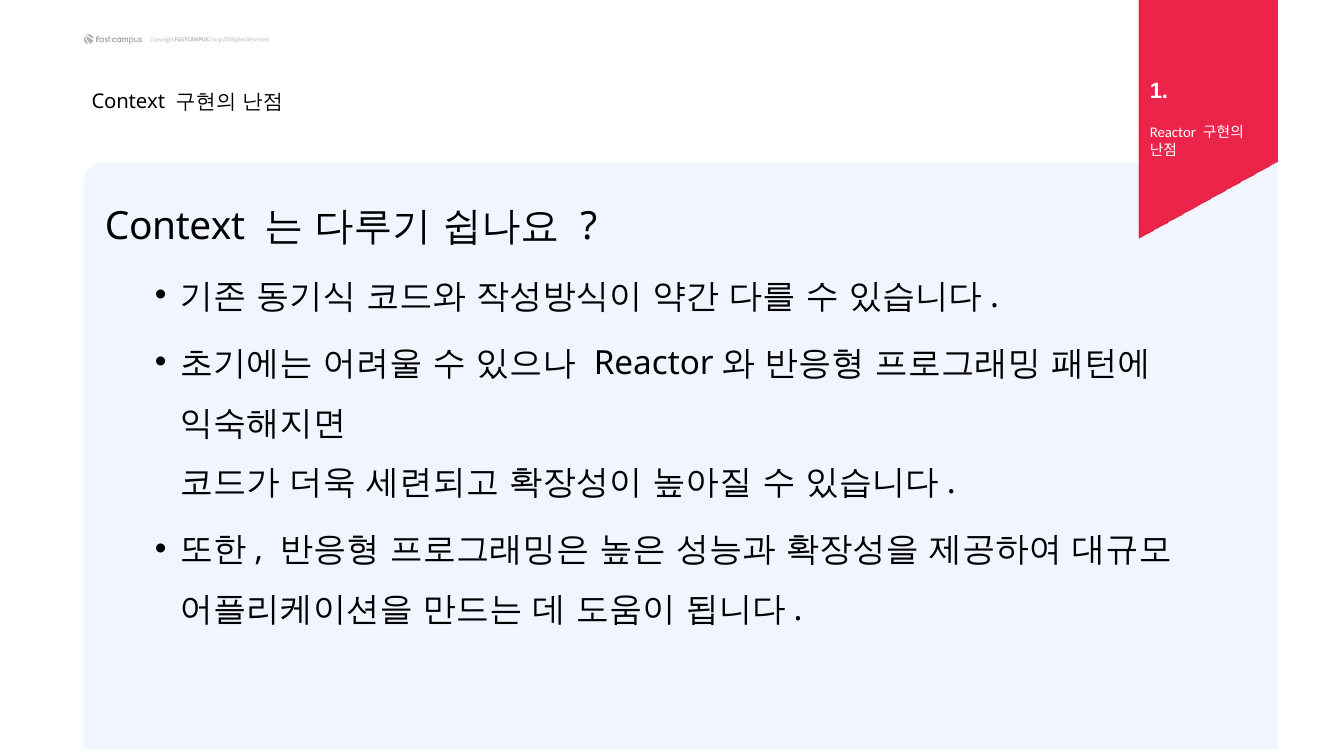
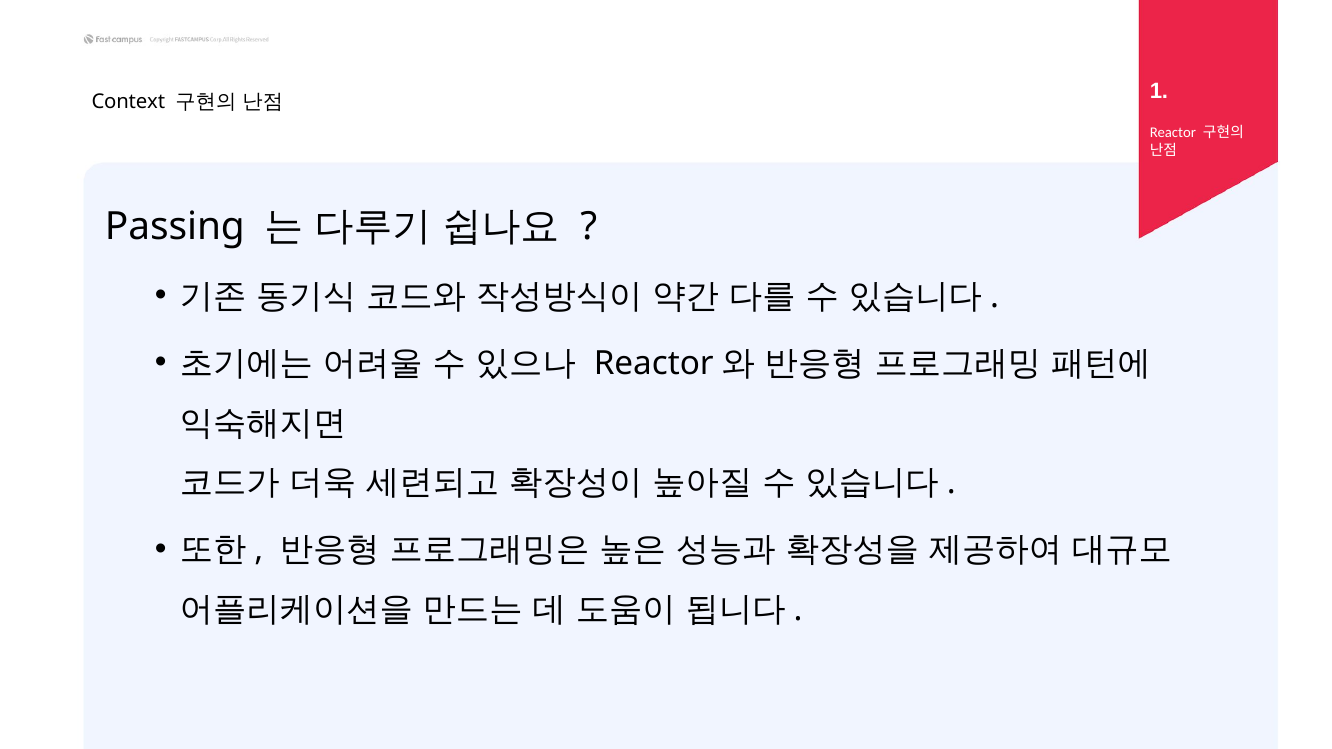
Context: Context -> Passing (175, 227)
